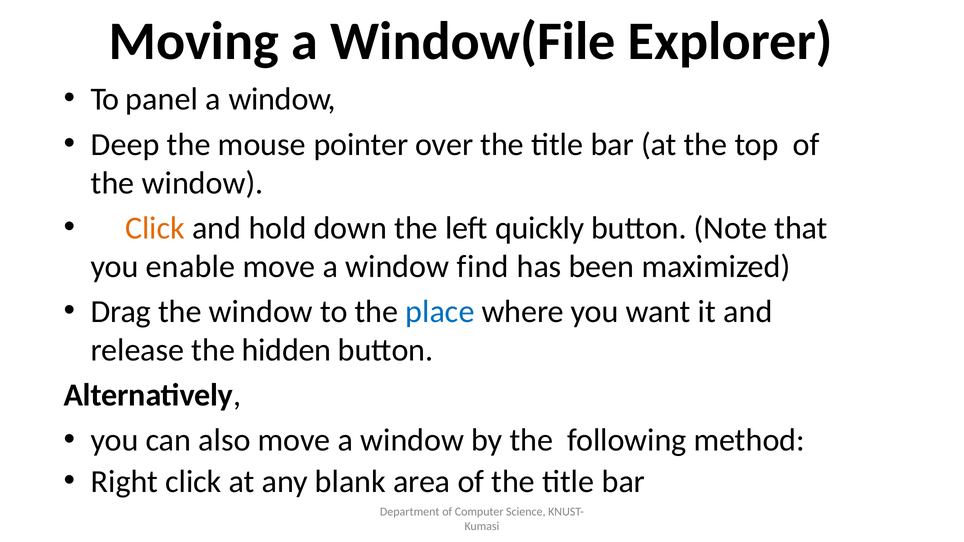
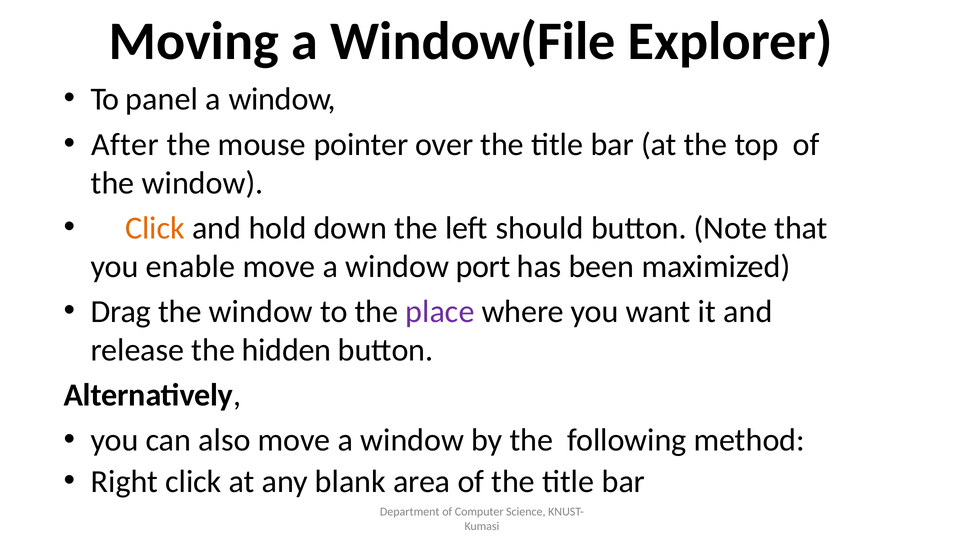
Deep: Deep -> After (125, 144)
quickly: quickly -> should (540, 228)
find: find -> port (483, 267)
place colour: blue -> purple (440, 312)
